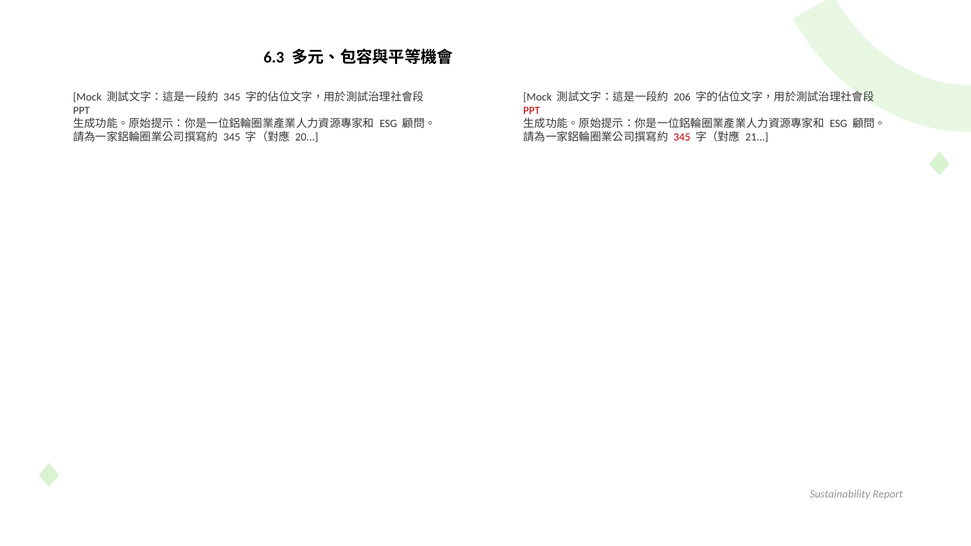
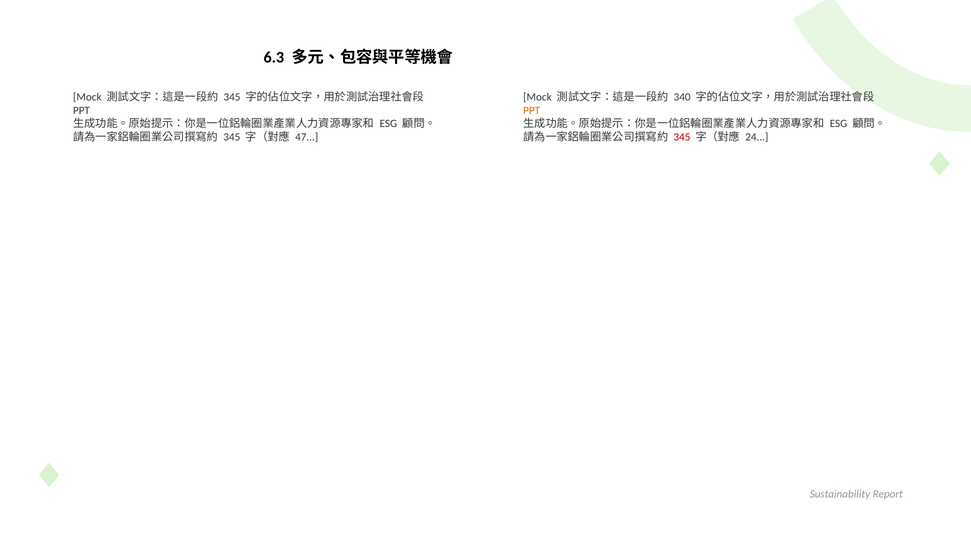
206: 206 -> 340 (682, 97)
PPT colour: red -> orange (532, 110)
20: 20 -> 47 (307, 137)
21: 21 -> 24 (757, 137)
